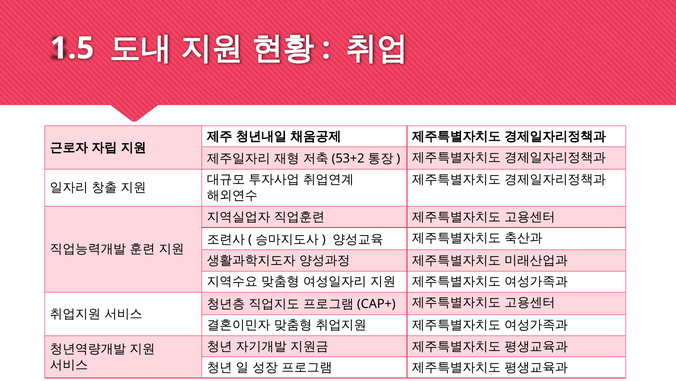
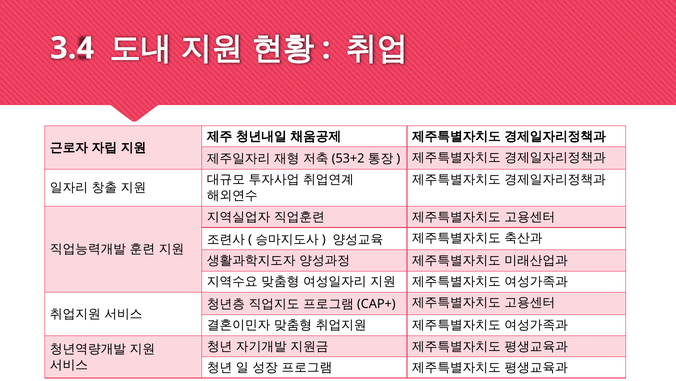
1.5: 1.5 -> 3.4 (72, 48)
